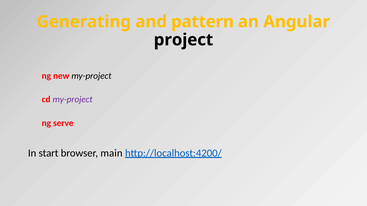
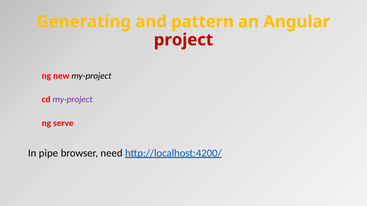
project colour: black -> red (183, 40)
start: start -> pipe (48, 153)
main: main -> need (112, 153)
